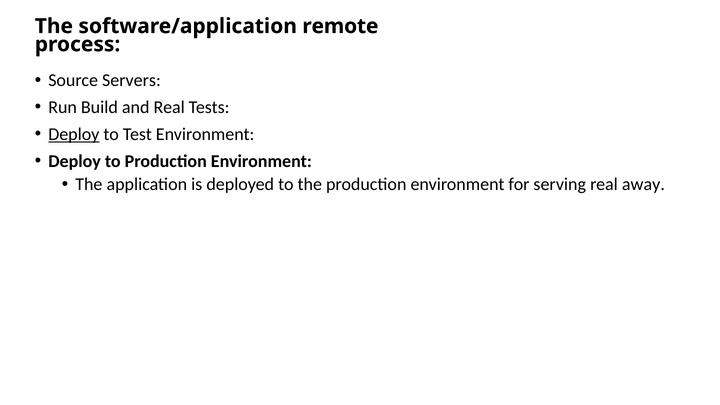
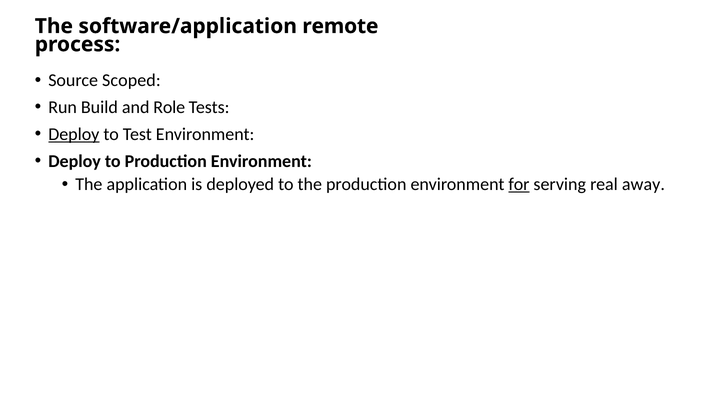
Servers: Servers -> Scoped (131, 80)
and Real: Real -> Role (169, 107)
for underline: none -> present (519, 184)
